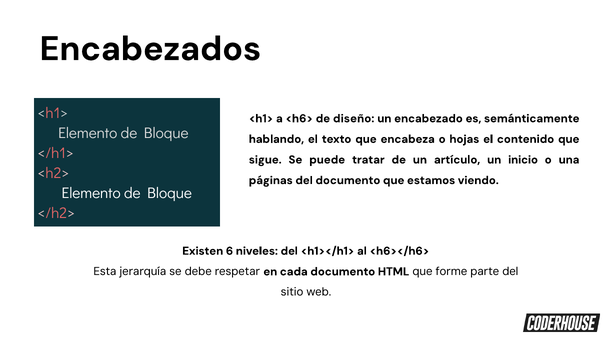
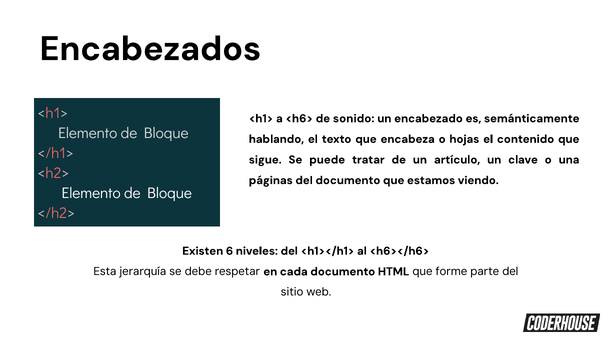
diseño: diseño -> sonido (354, 119)
inicio: inicio -> clave (523, 160)
